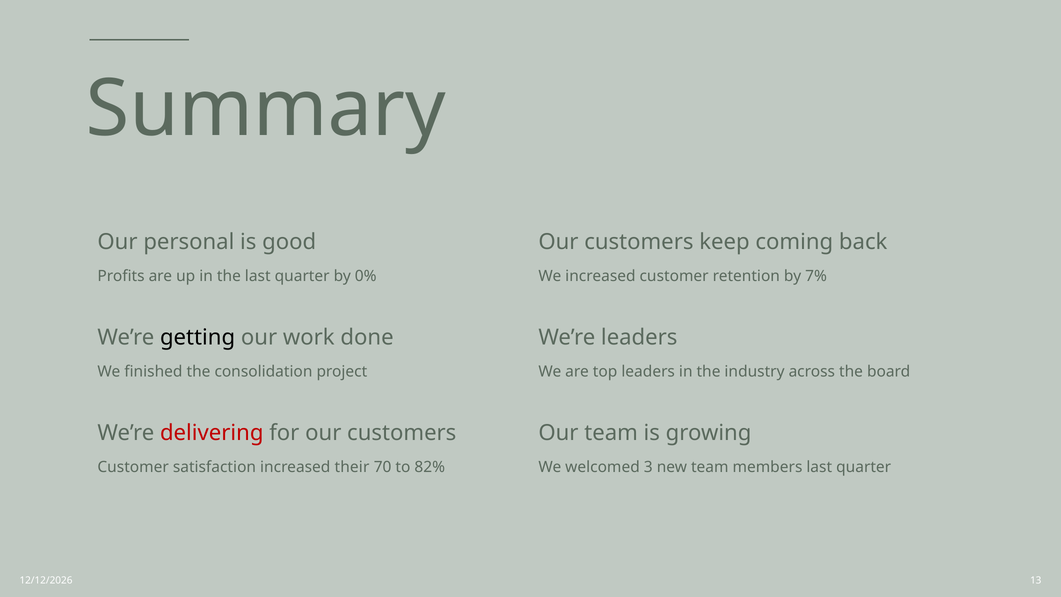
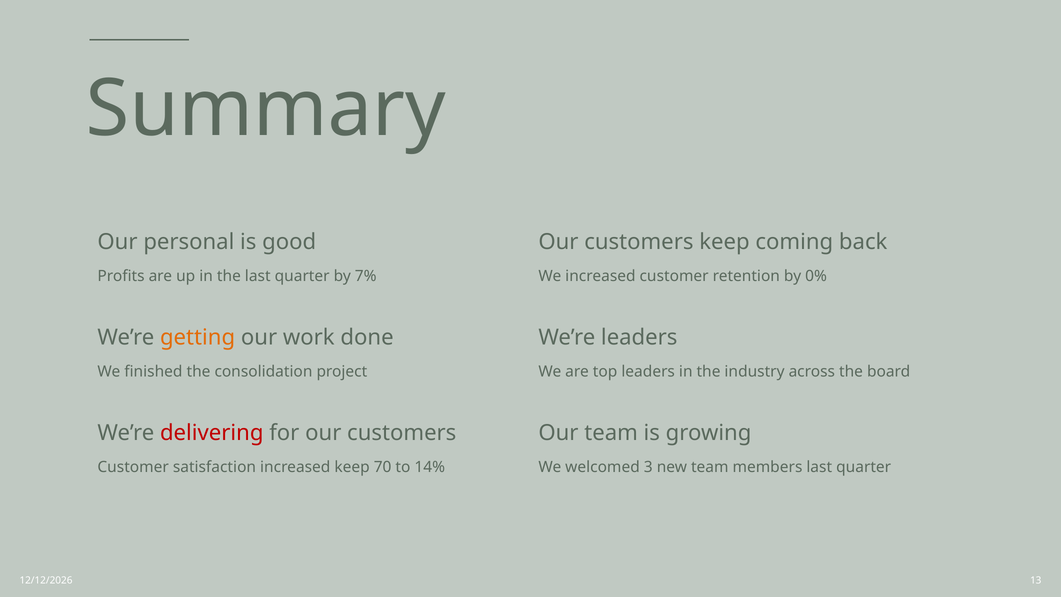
0%: 0% -> 7% (366, 276)
7%: 7% -> 0% (816, 276)
getting colour: black -> orange (198, 338)
increased their: their -> keep (352, 467)
82%: 82% -> 14% (430, 467)
